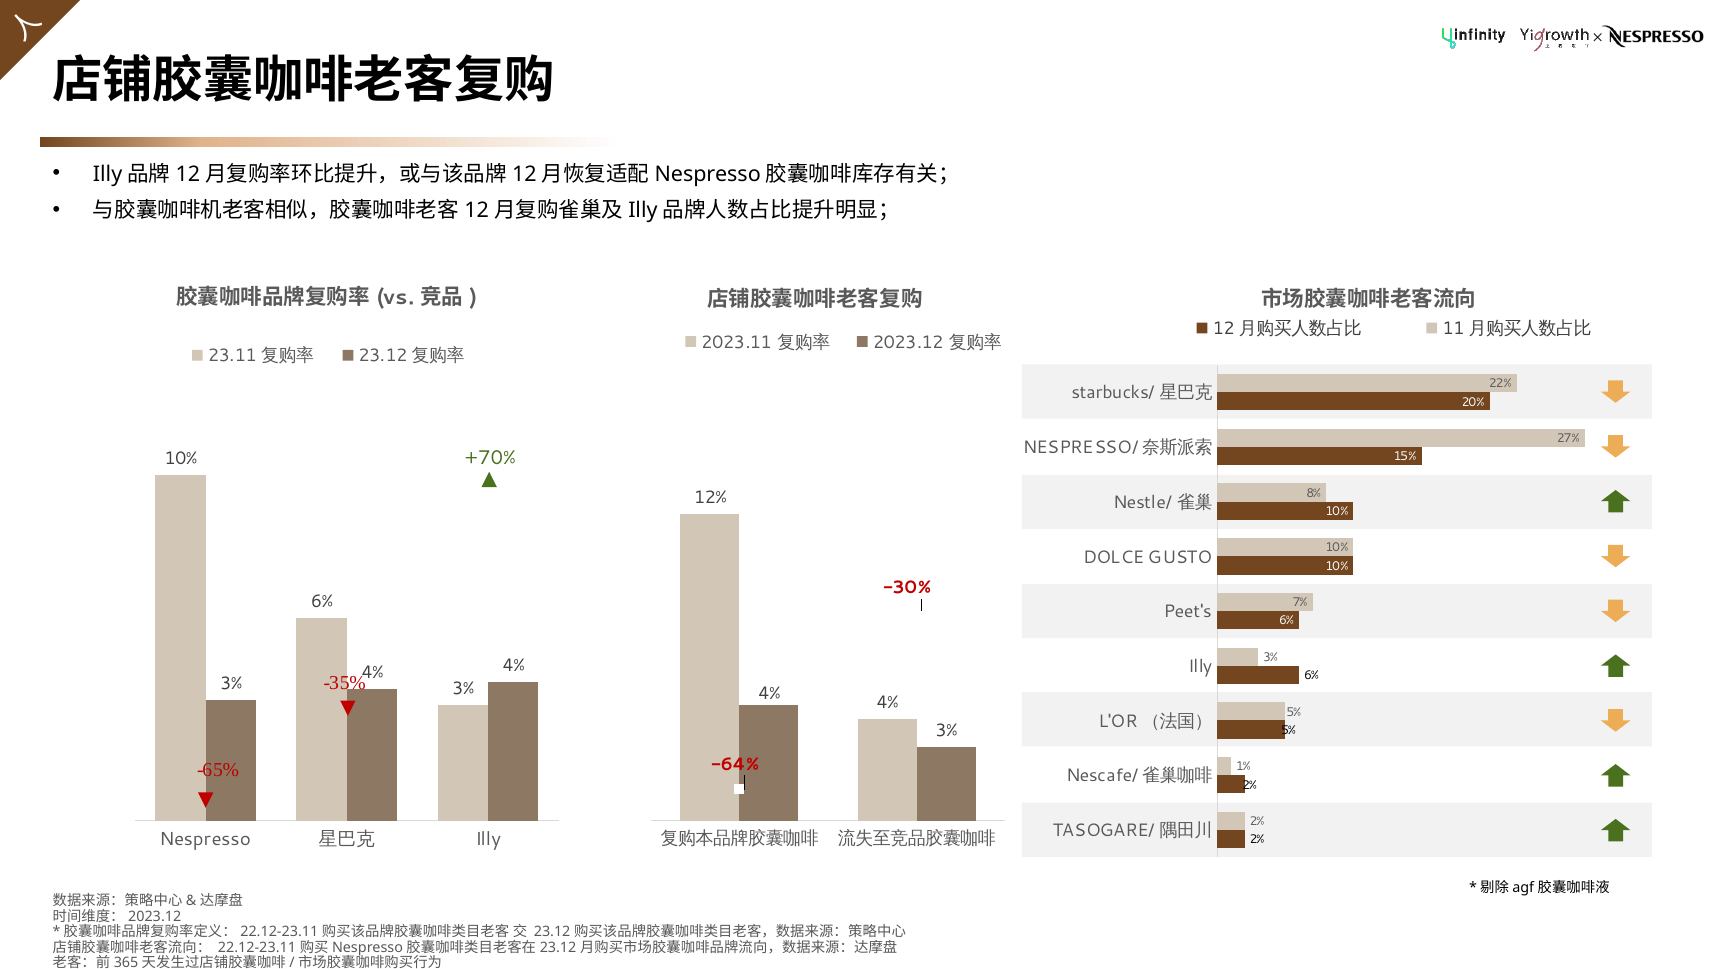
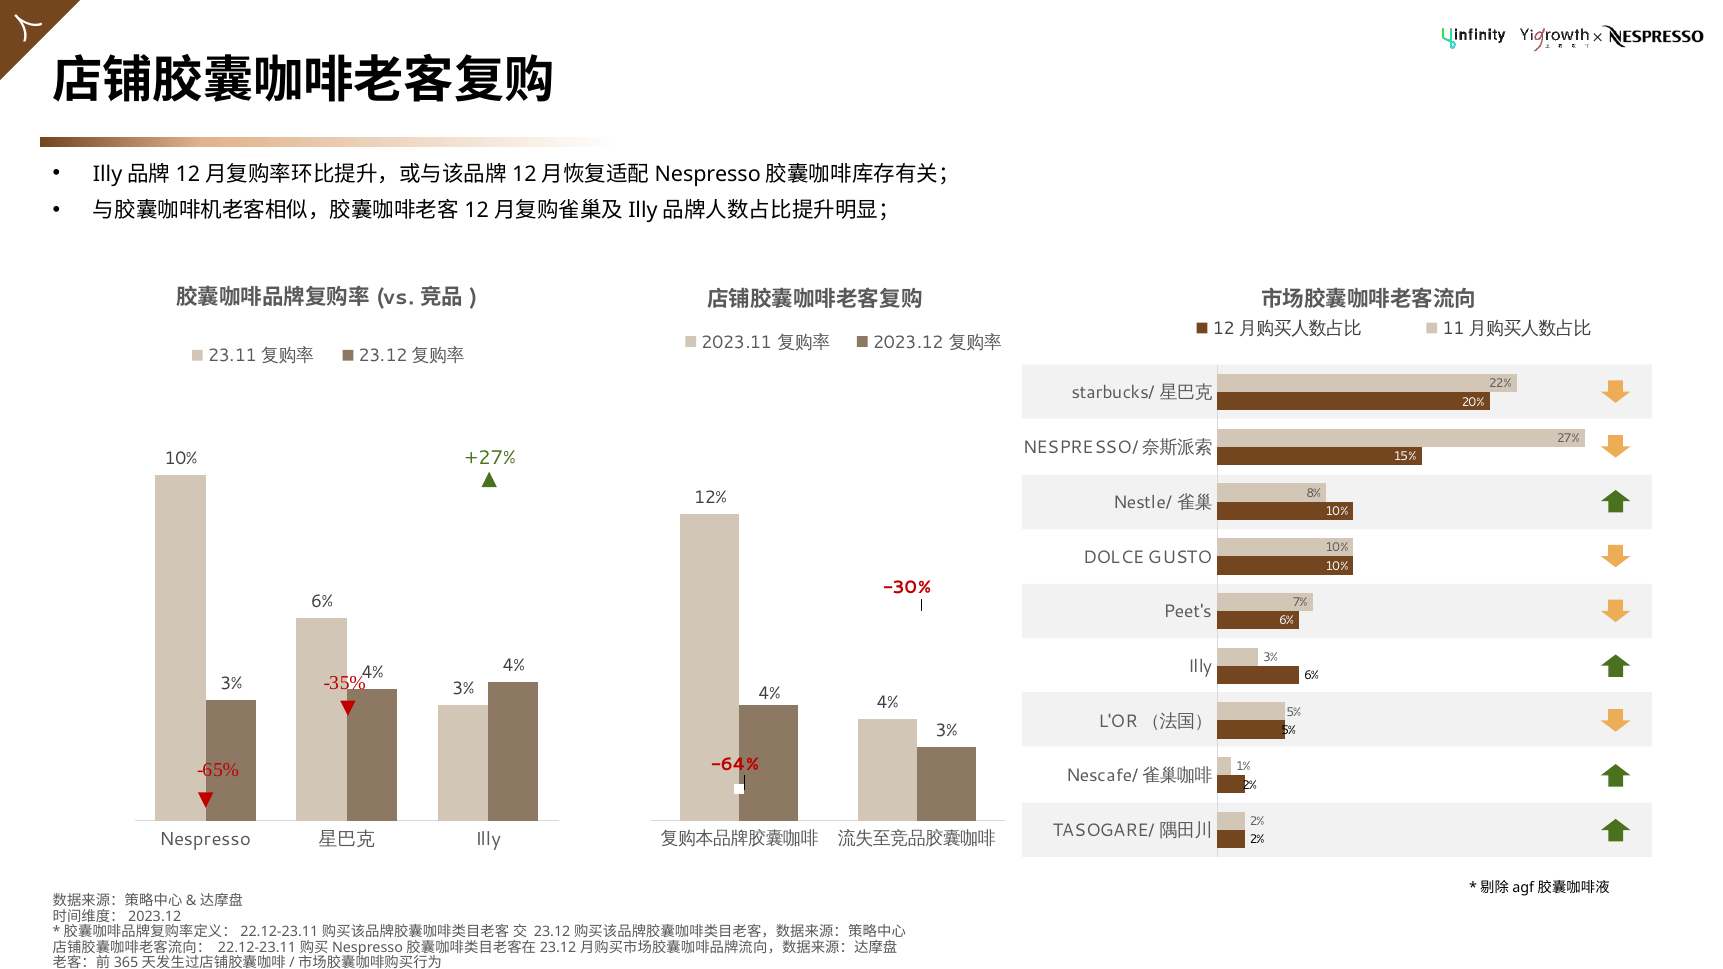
+70%: +70% -> +27% (490, 458)
